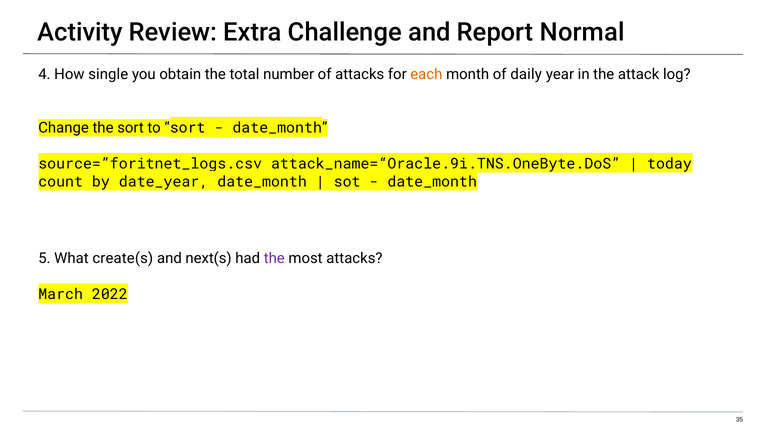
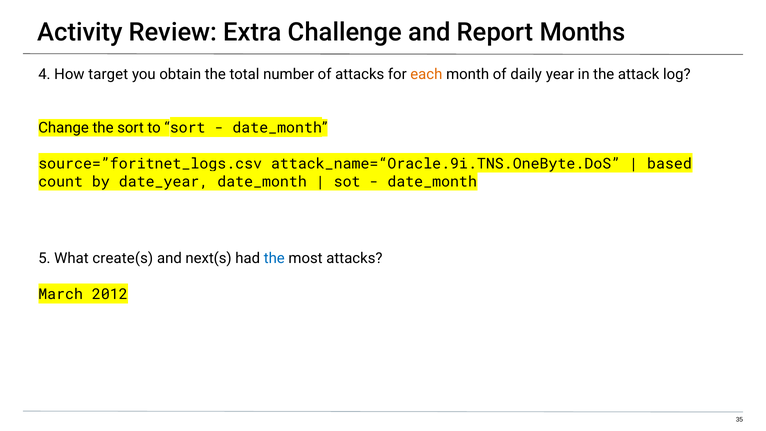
Normal: Normal -> Months (583, 32)
single: single -> target (108, 74)
today: today -> based (669, 164)
the colour: purple -> blue (274, 259)
2022: 2022 -> 2012 (110, 294)
